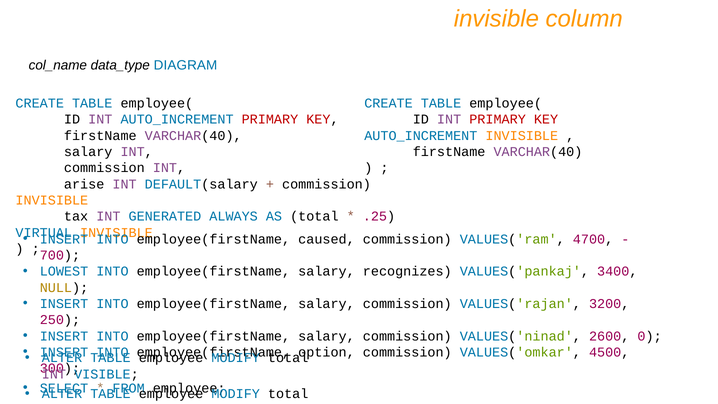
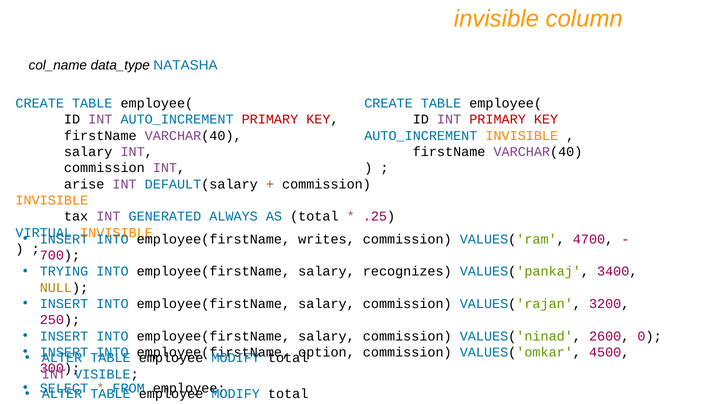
DIAGRAM: DIAGRAM -> NATASHA (186, 65)
caused: caused -> writes (326, 239)
LOWEST: LOWEST -> TRYING (64, 271)
